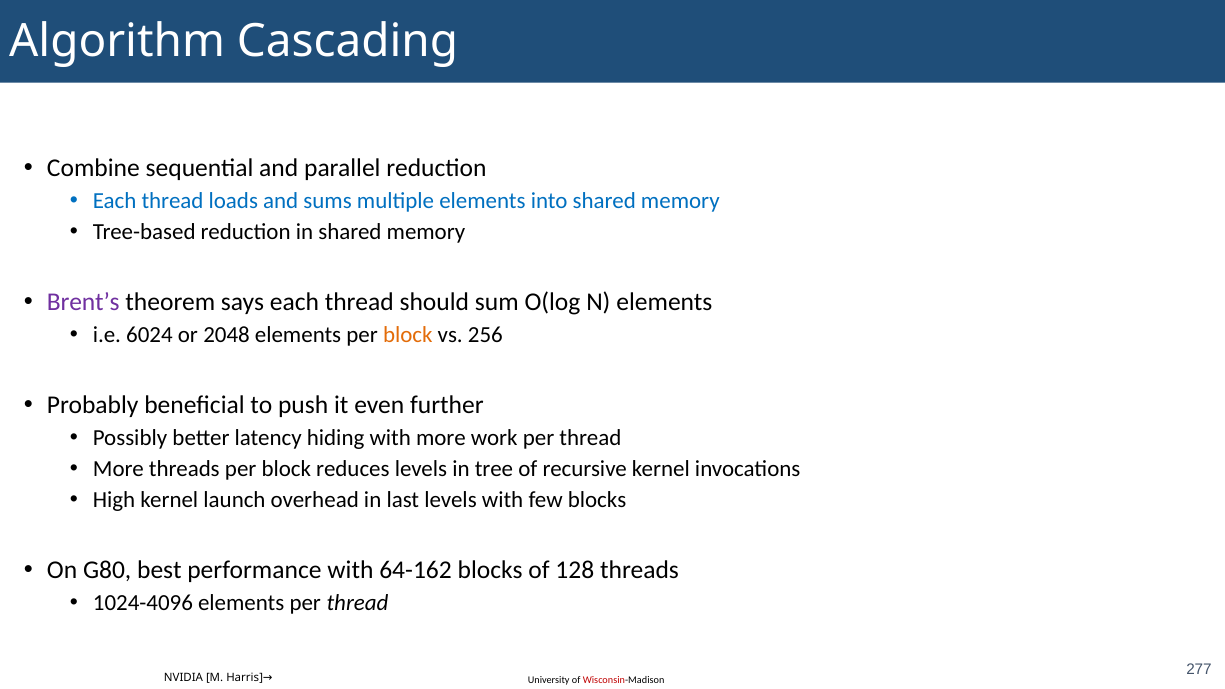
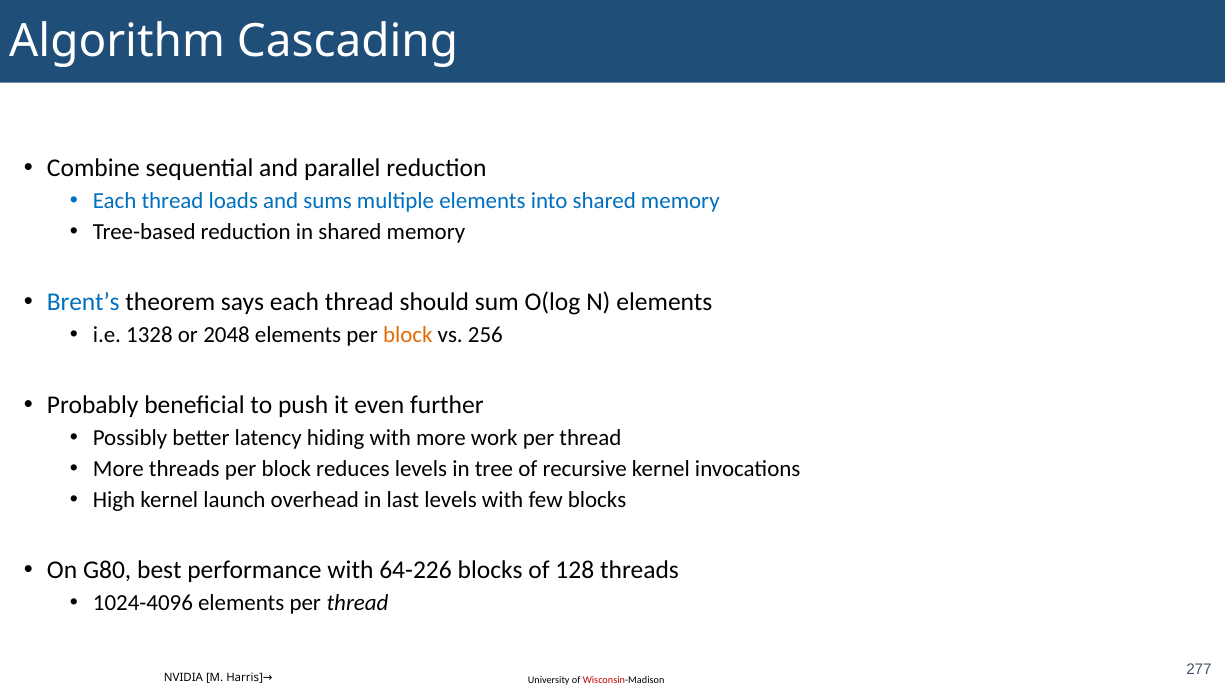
Brent’s colour: purple -> blue (83, 302)
6024: 6024 -> 1328 (149, 335)
64-162: 64-162 -> 64-226 (416, 570)
